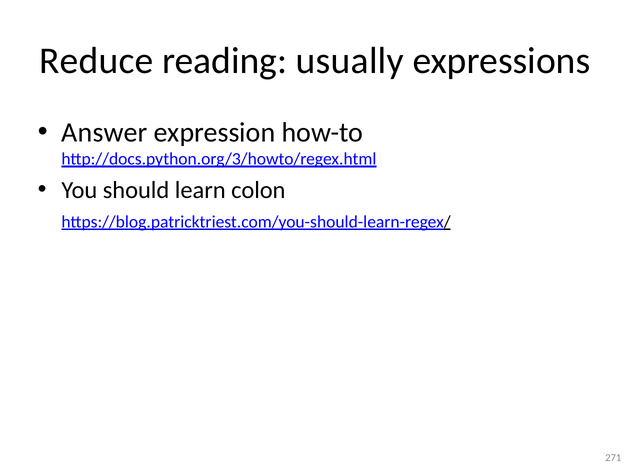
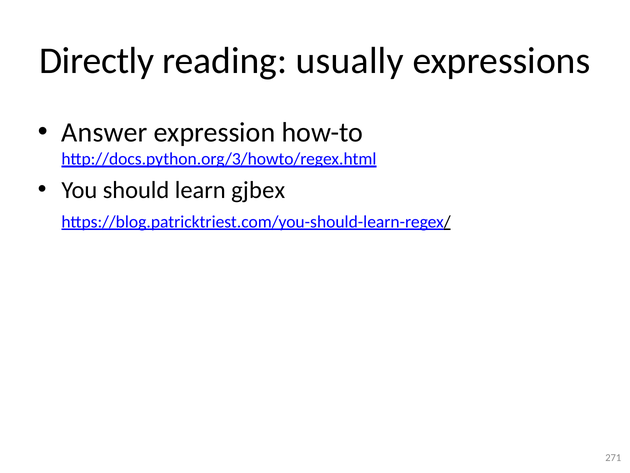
Reduce: Reduce -> Directly (97, 61)
colon: colon -> gjbex (258, 190)
